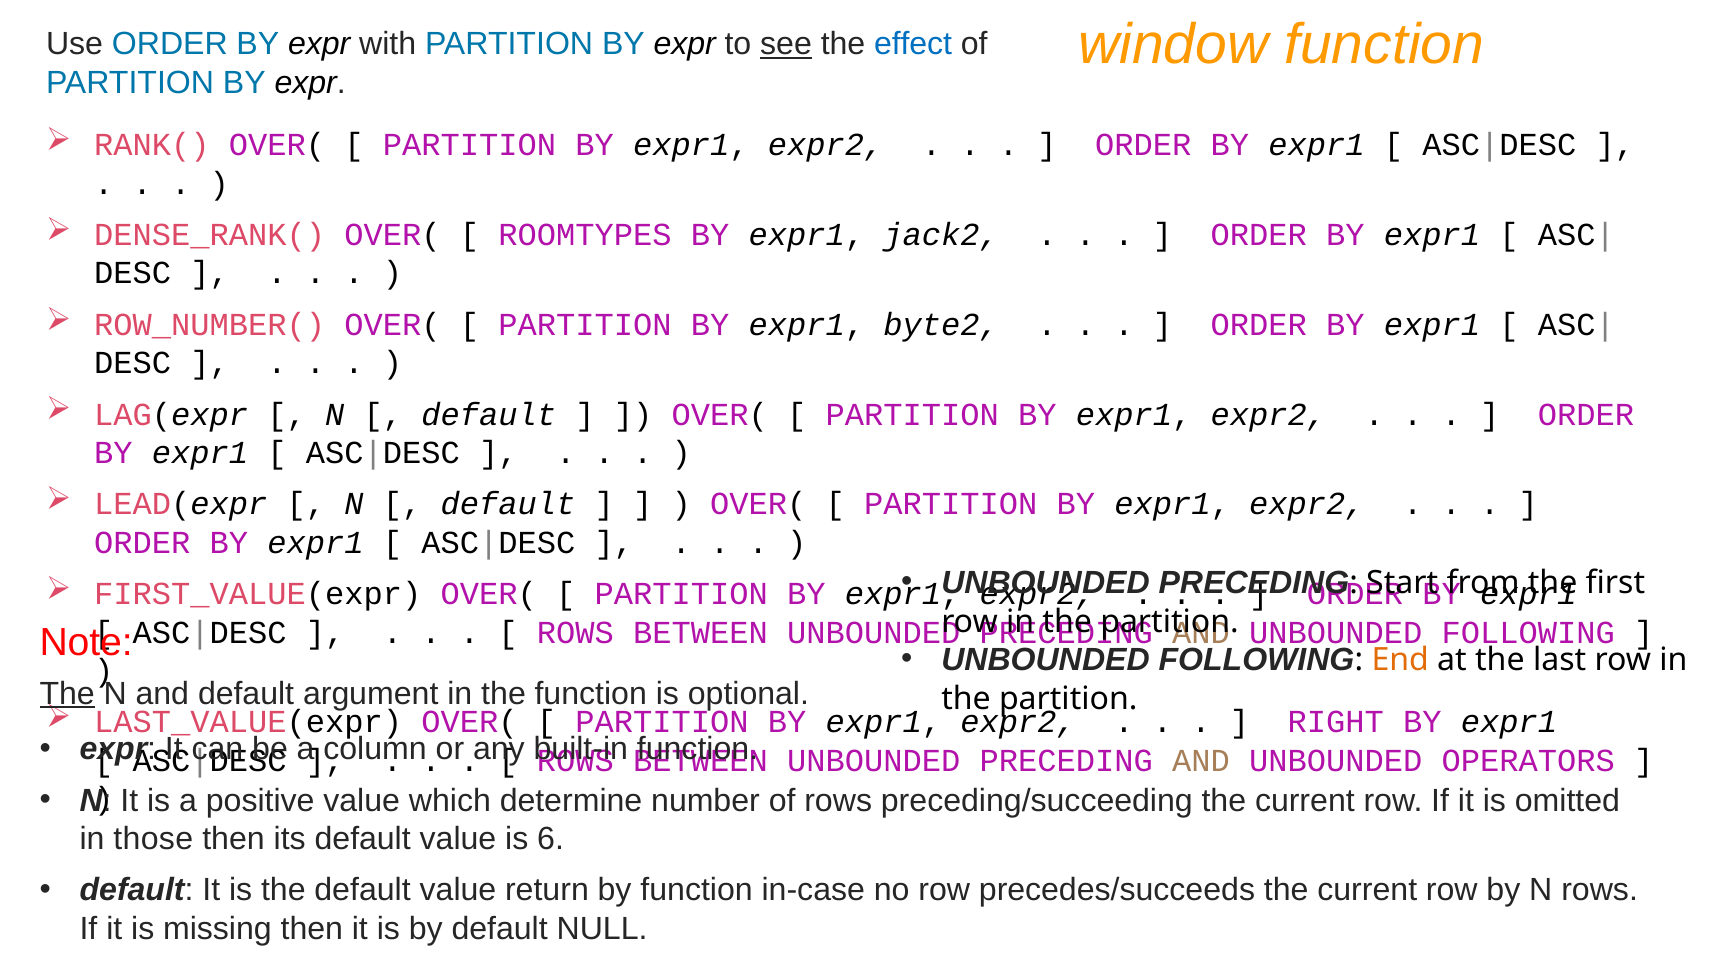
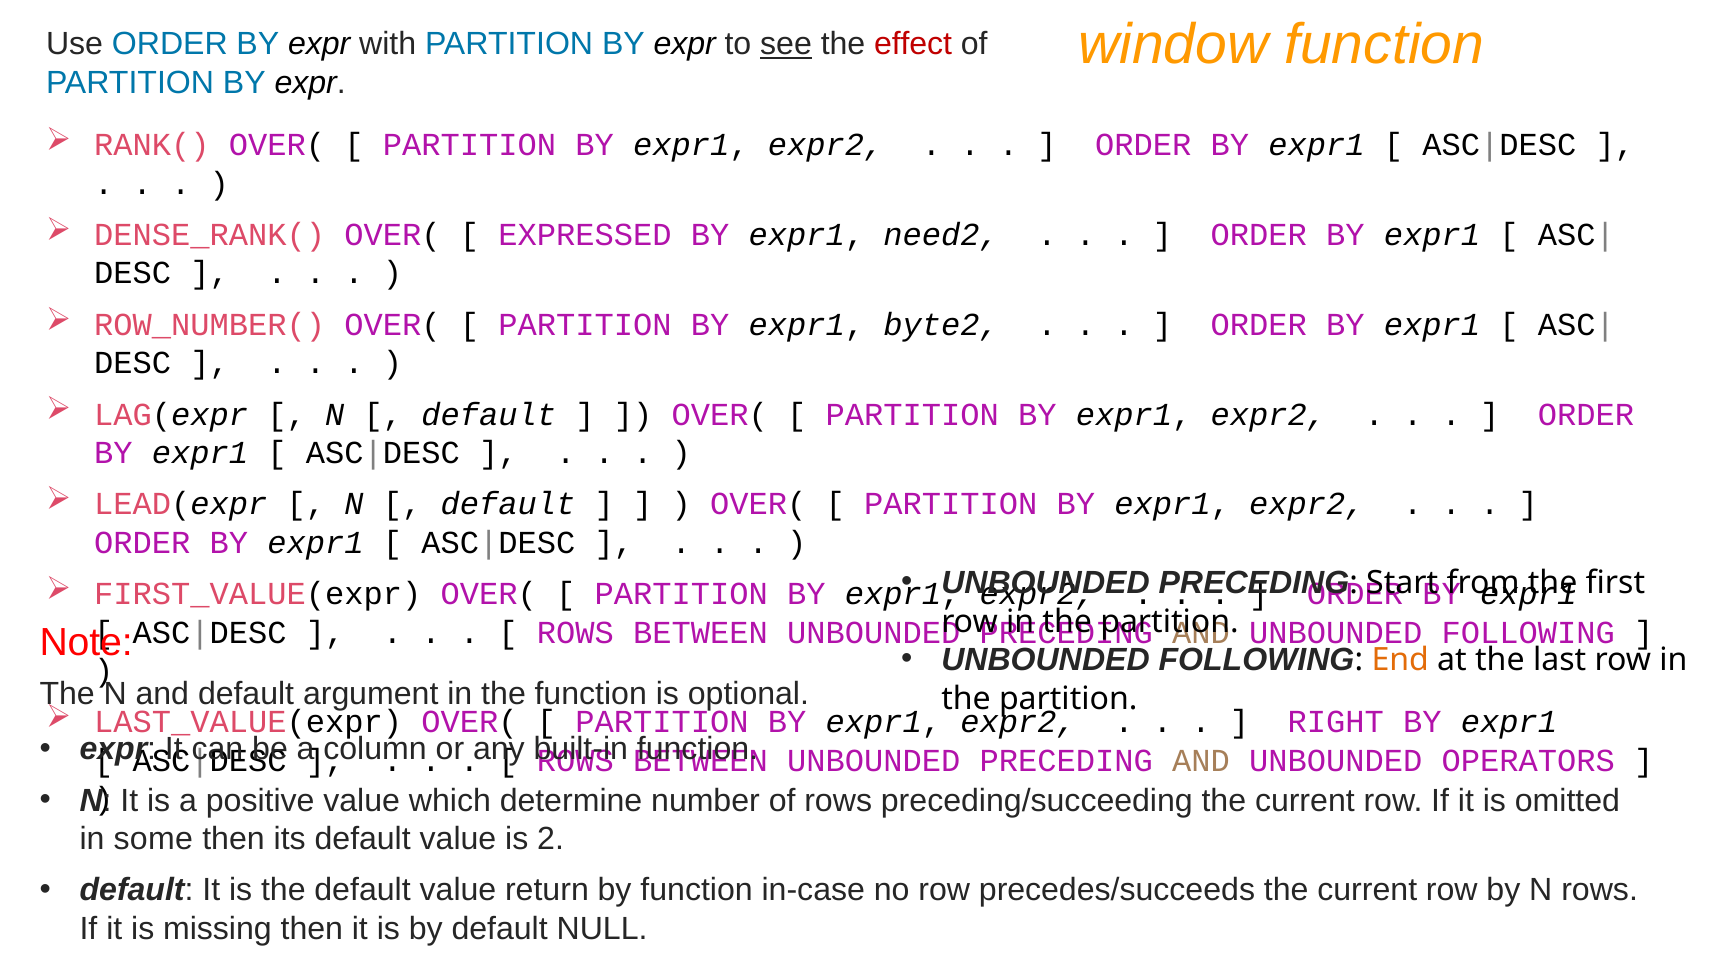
effect colour: blue -> red (913, 44)
ROOMTYPES: ROOMTYPES -> EXPRESSED (585, 235)
jack2: jack2 -> need2 (941, 235)
The underline: present -> none (67, 694)
those: those -> some (153, 839)
6: 6 -> 2 (551, 839)
